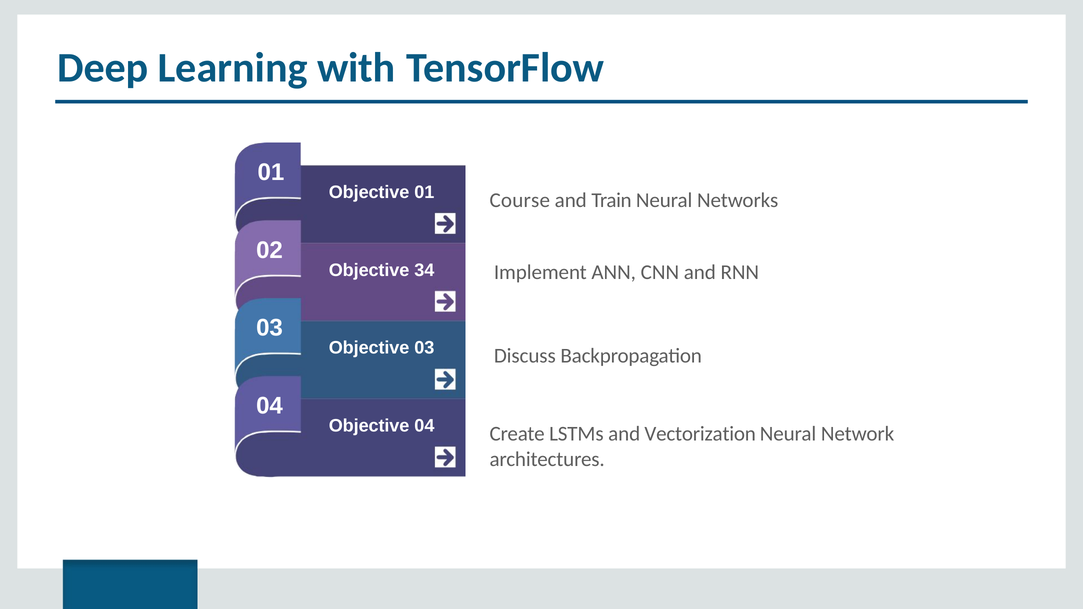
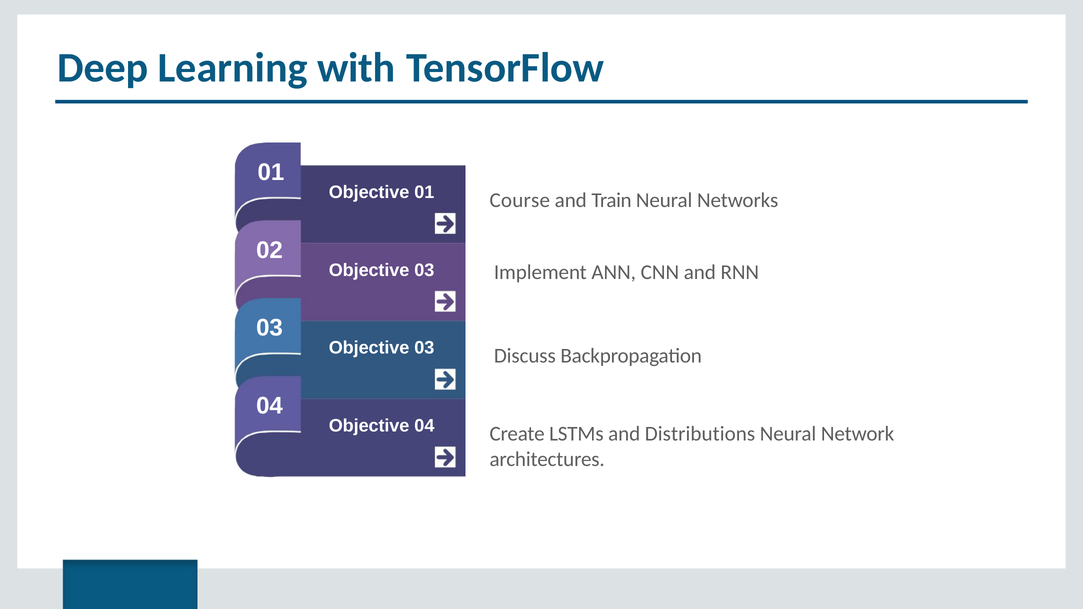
34: 34 -> 03 (424, 270)
Vectorization: Vectorization -> Distributions (700, 434)
